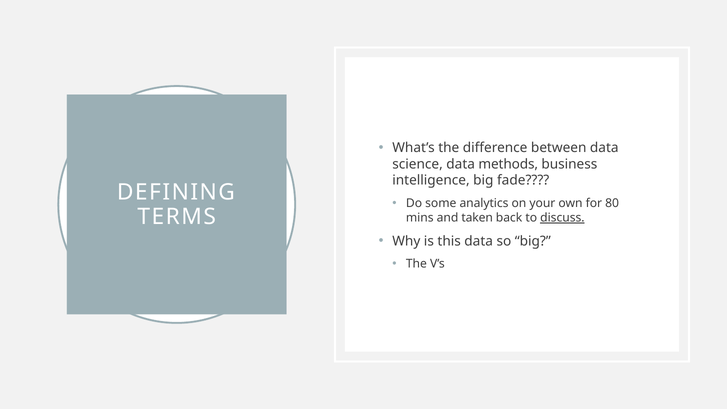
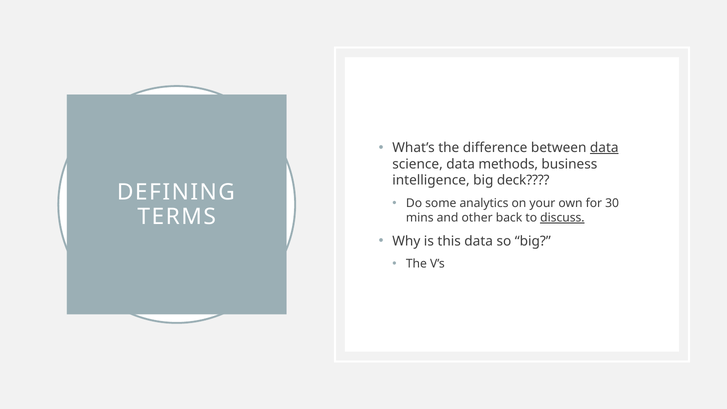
data underline: none -> present (604, 148)
fade: fade -> deck (523, 180)
80: 80 -> 30 (612, 203)
taken: taken -> other (477, 218)
